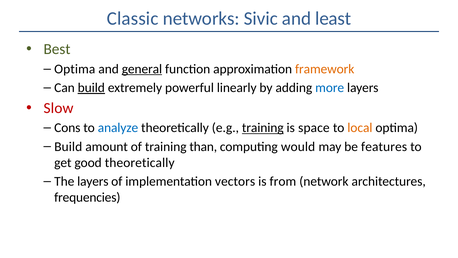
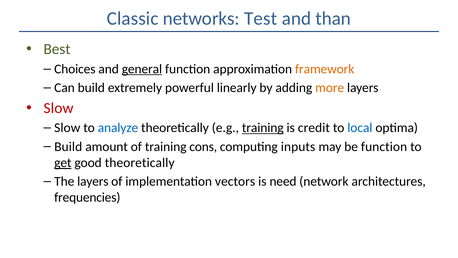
Sivic: Sivic -> Test (261, 19)
least: least -> than (333, 19)
Optima: Optima -> Choices (75, 69)
build underline: present -> none (91, 88)
more colour: blue -> orange (330, 88)
Cons: Cons -> Slow (67, 128)
space: space -> credit (314, 128)
local colour: orange -> blue (360, 128)
than: than -> cons (203, 146)
would: would -> inputs (298, 146)
be features: features -> function (384, 146)
get underline: none -> present (63, 162)
from: from -> need (283, 181)
